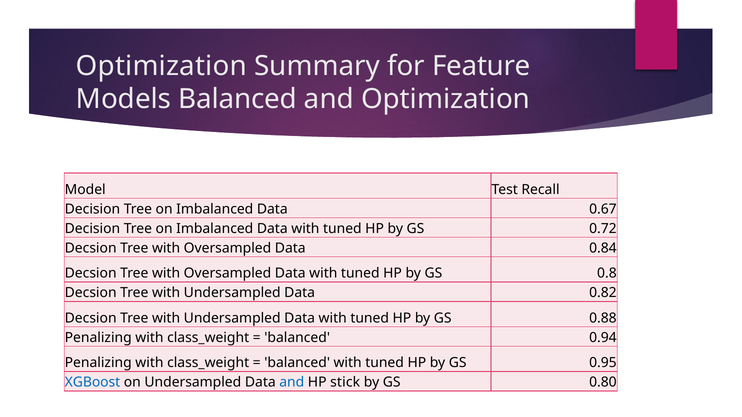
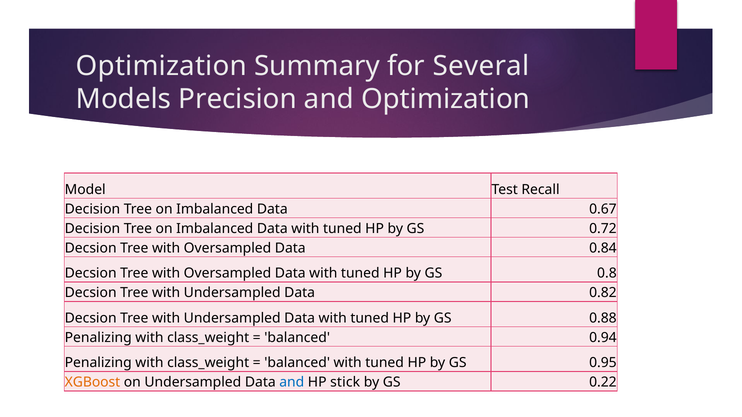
Feature: Feature -> Several (481, 66)
Models Balanced: Balanced -> Precision (238, 99)
XGBoost colour: blue -> orange (92, 383)
0.80: 0.80 -> 0.22 (603, 383)
